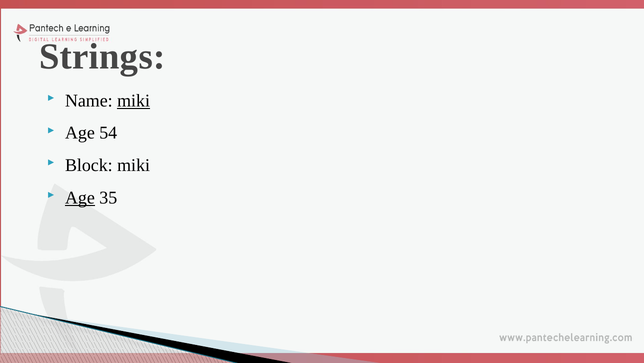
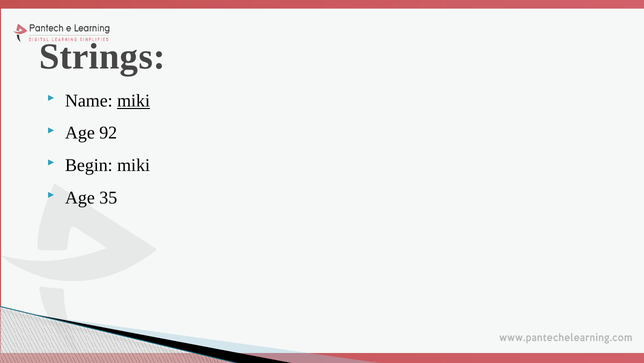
54: 54 -> 92 (108, 133)
Block: Block -> Begin (89, 165)
Age underline: present -> none (80, 197)
